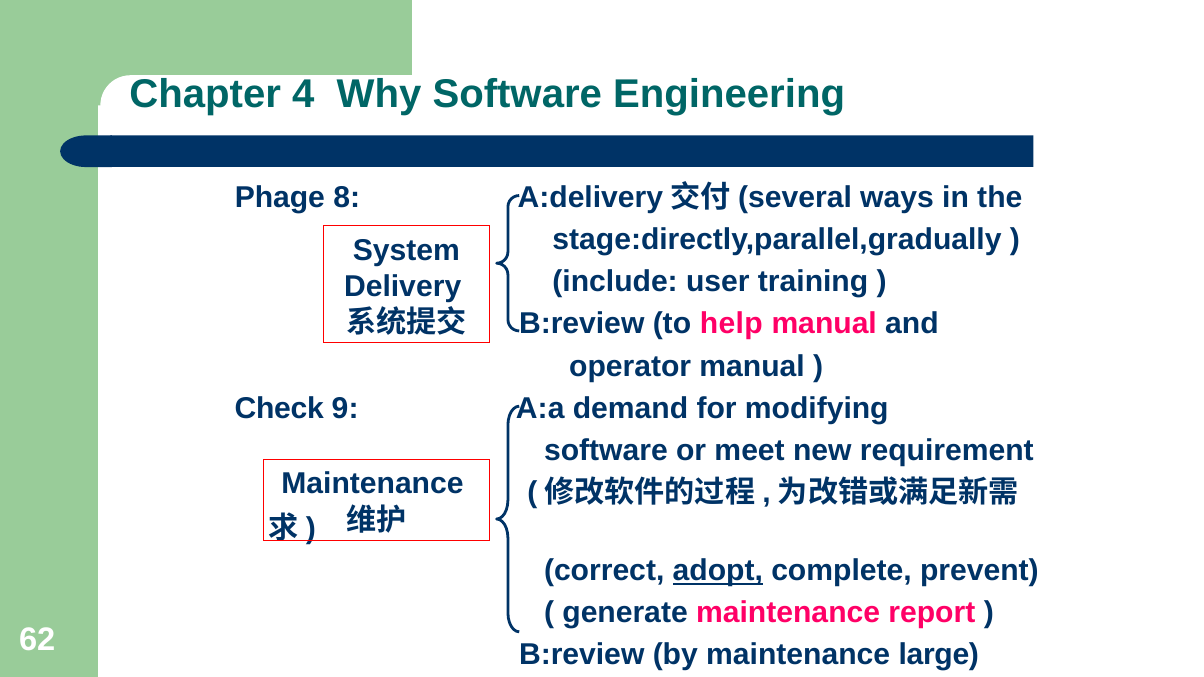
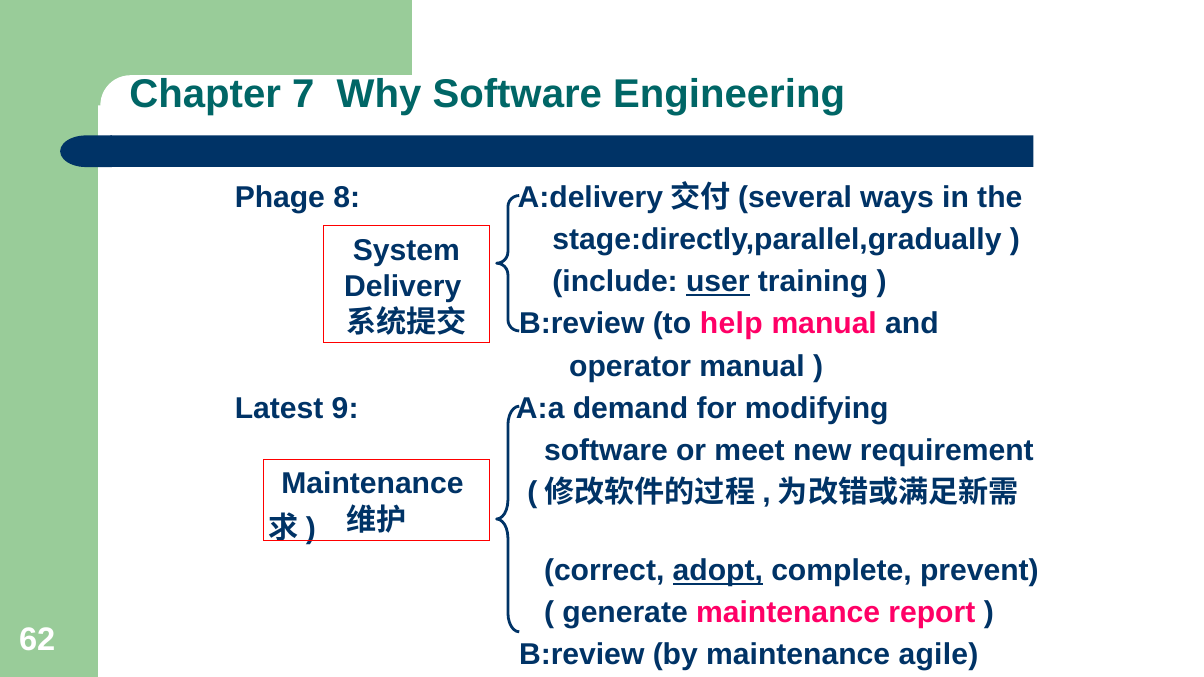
4: 4 -> 7 (303, 94)
user underline: none -> present (718, 282)
Check: Check -> Latest (279, 408)
large: large -> agile (939, 655)
